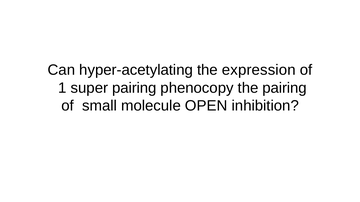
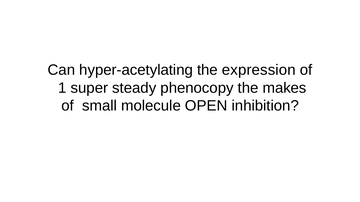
super pairing: pairing -> steady (134, 88)
the pairing: pairing -> makes (285, 88)
